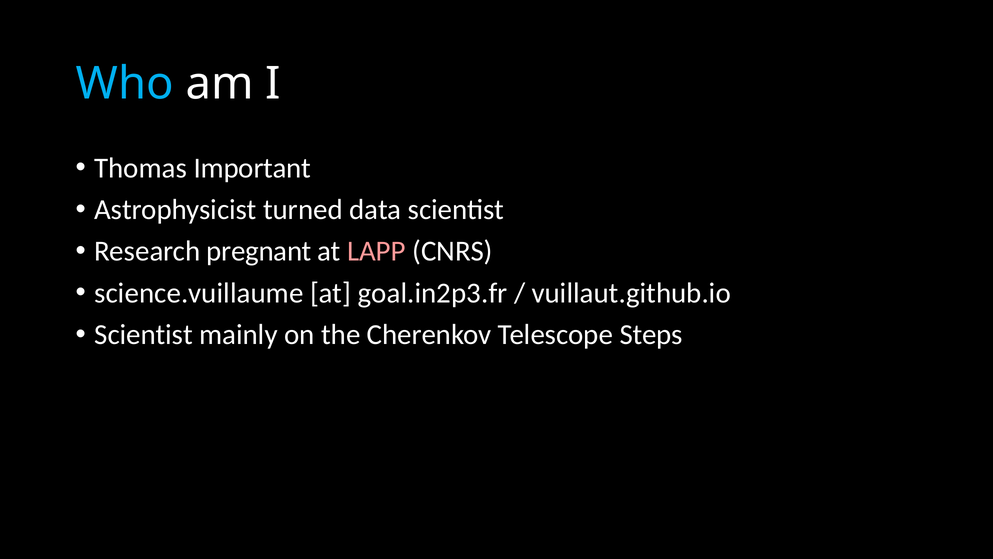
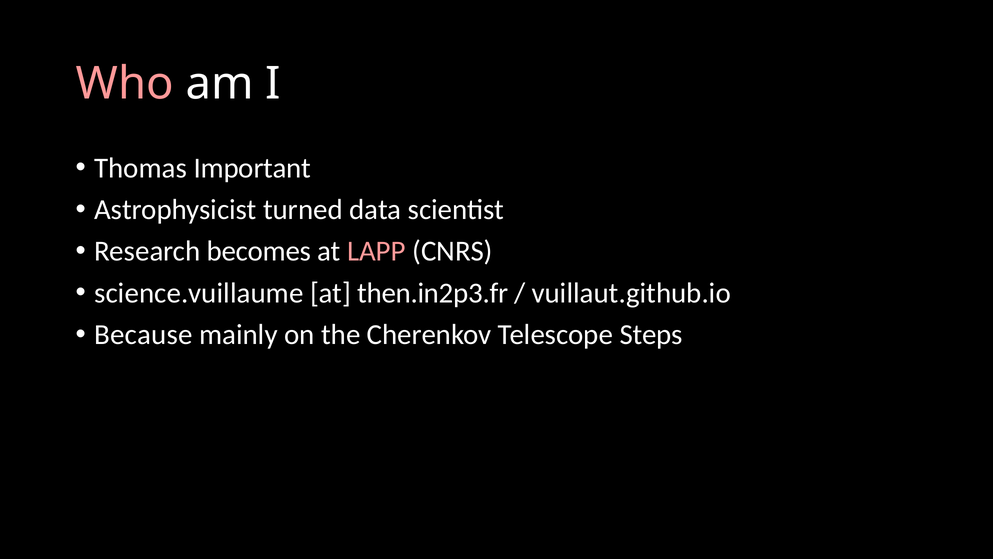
Who colour: light blue -> pink (125, 83)
pregnant: pregnant -> becomes (259, 251)
goal.in2p3.fr: goal.in2p3.fr -> then.in2p3.fr (433, 293)
Scientist: Scientist -> Because (143, 334)
